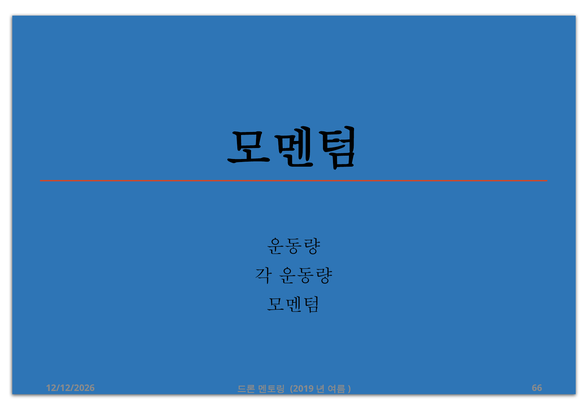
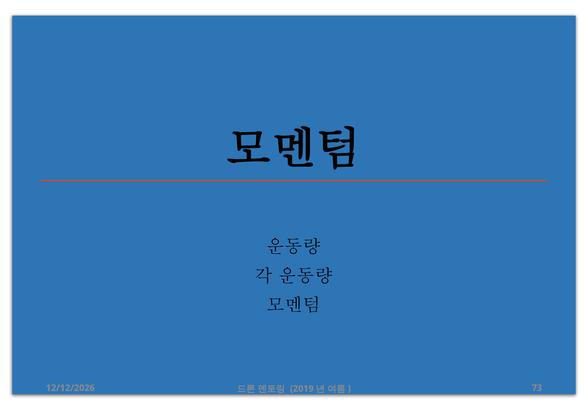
66: 66 -> 73 (537, 388)
